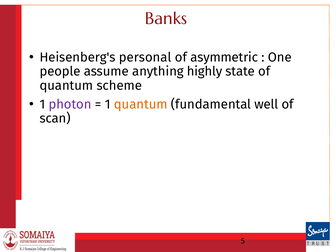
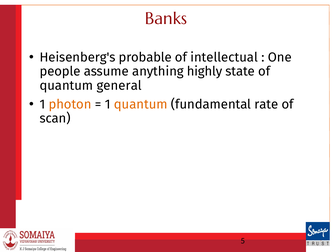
personal: personal -> probable (145, 57)
asymmetric: asymmetric -> intellectual (224, 57)
scheme: scheme -> general (119, 85)
photon colour: purple -> orange (70, 104)
well: well -> rate (266, 104)
